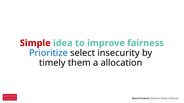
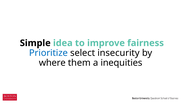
Simple colour: red -> black (35, 43)
timely: timely -> where (52, 63)
allocation: allocation -> inequities (121, 63)
